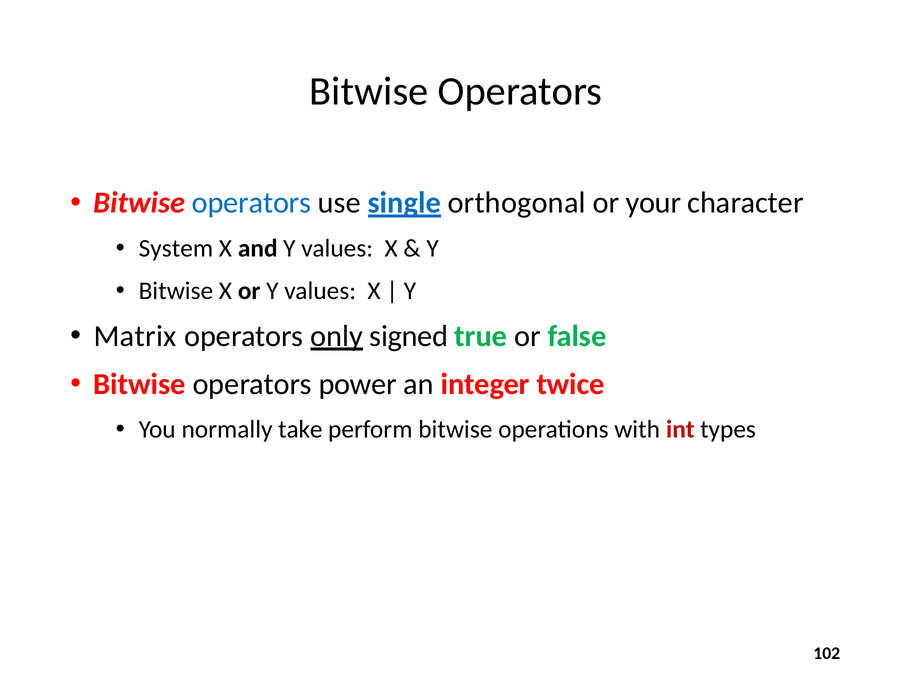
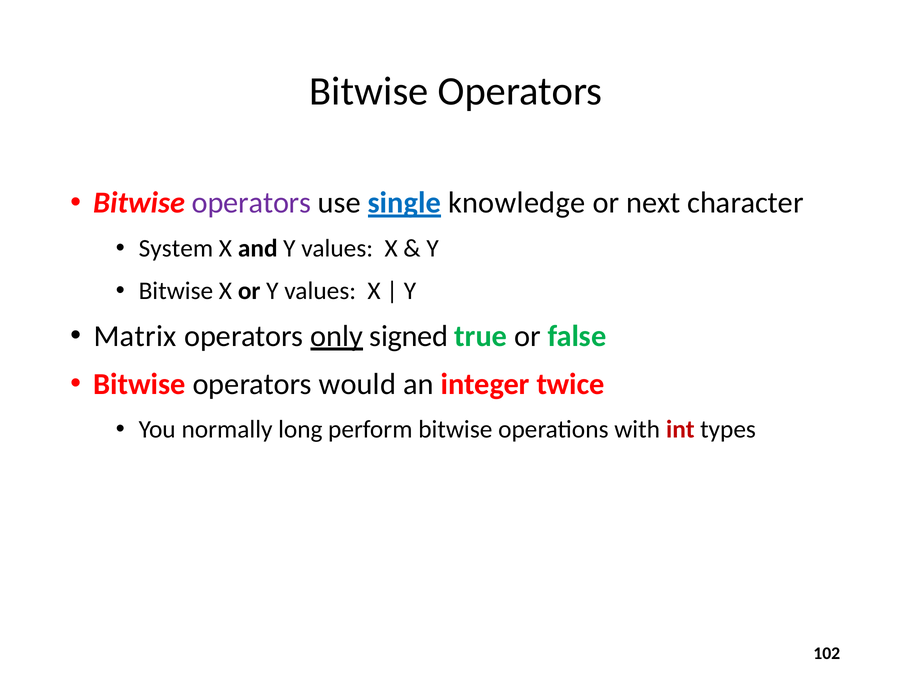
operators colour: blue -> purple (252, 203)
orthogonal: orthogonal -> knowledge (517, 203)
your: your -> next (653, 203)
power: power -> would (357, 384)
take: take -> long (300, 429)
